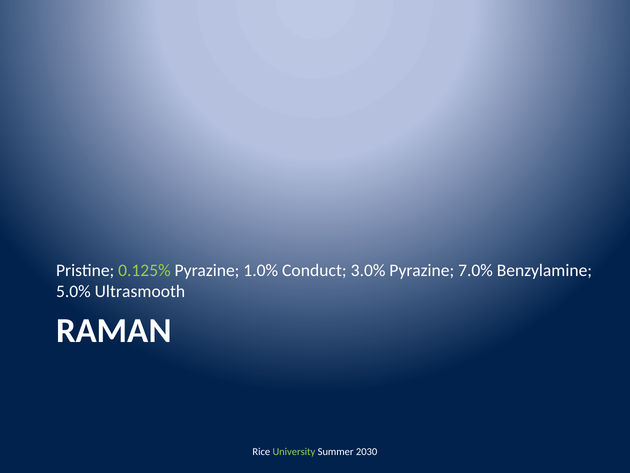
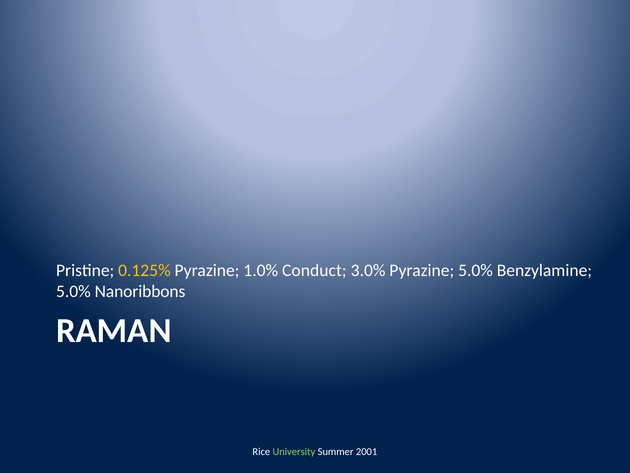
0.125% colour: light green -> yellow (144, 270)
Pyrazine 7.0%: 7.0% -> 5.0% (476, 270)
Ultrasmooth: Ultrasmooth -> Nanoribbons (140, 291)
2030: 2030 -> 2001 (367, 451)
